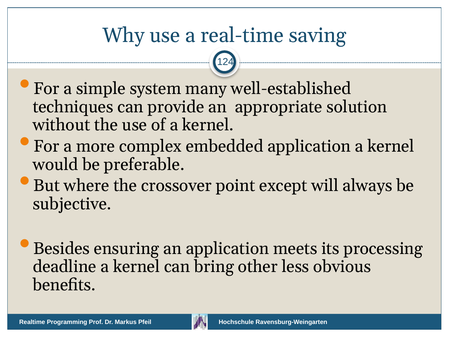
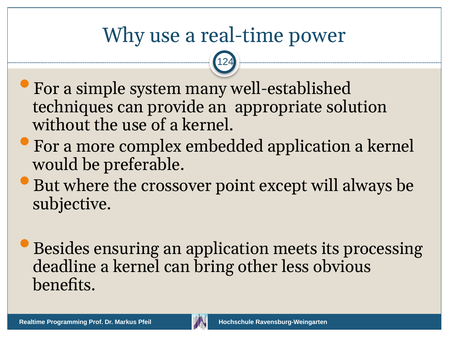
saving: saving -> power (317, 35)
